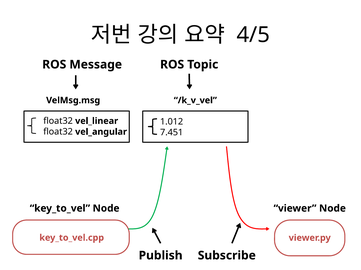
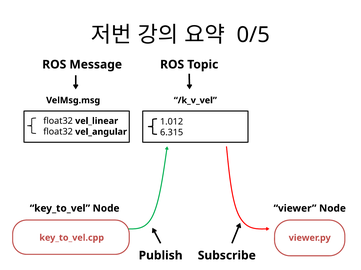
4/5: 4/5 -> 0/5 (253, 35)
7.451: 7.451 -> 6.315 (172, 133)
